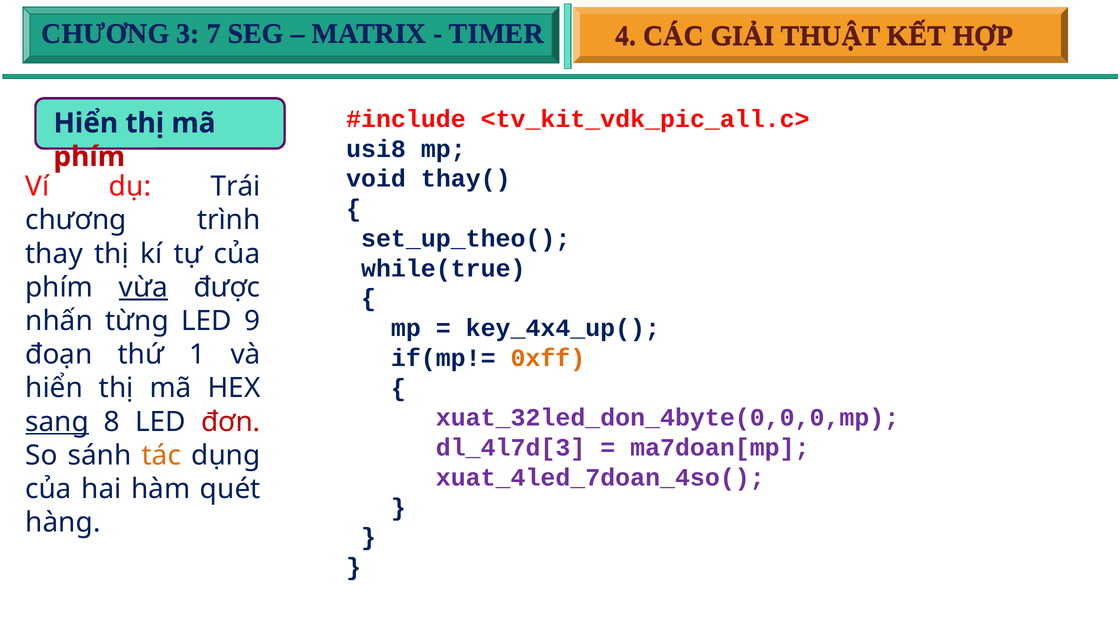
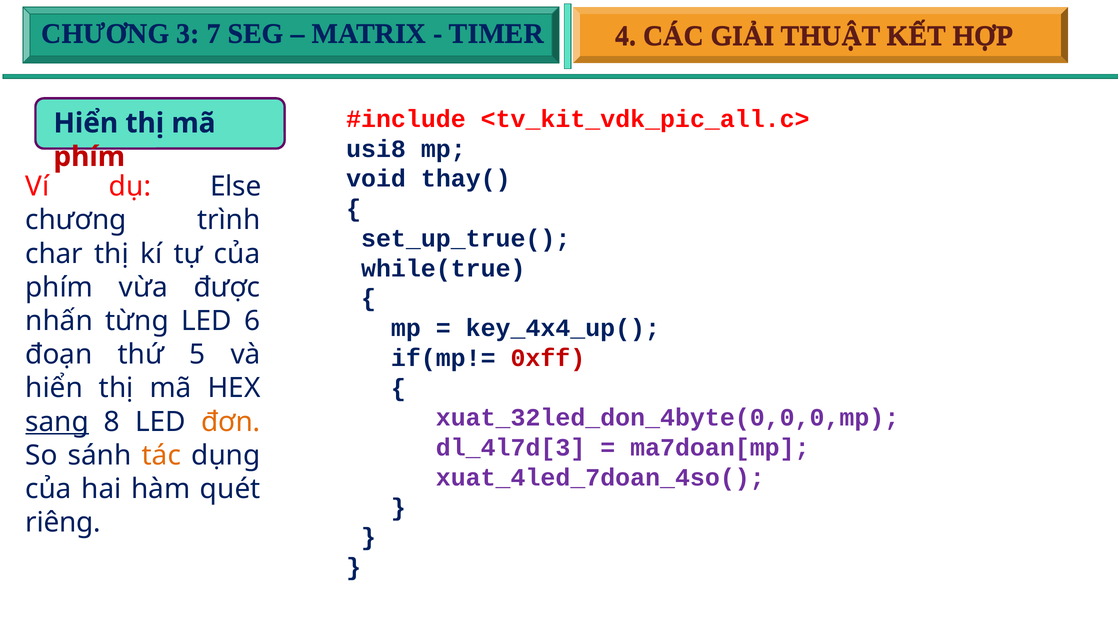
Trái: Trái -> Else (236, 187)
set_up_theo(: set_up_theo( -> set_up_true( (466, 238)
thay: thay -> char (54, 254)
vừa underline: present -> none (143, 287)
9: 9 -> 6 (252, 321)
1: 1 -> 5 (197, 355)
0xff colour: orange -> red (548, 358)
đơn colour: red -> orange (231, 422)
hàng: hàng -> riêng (63, 523)
